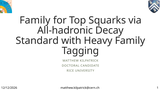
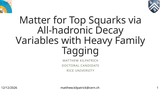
Family: Family -> Matter (35, 20)
Standard: Standard -> Variables (37, 41)
